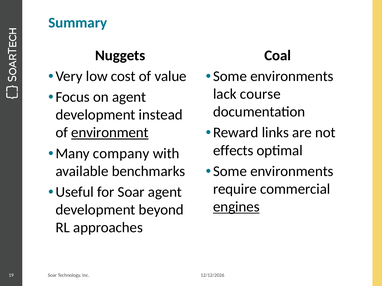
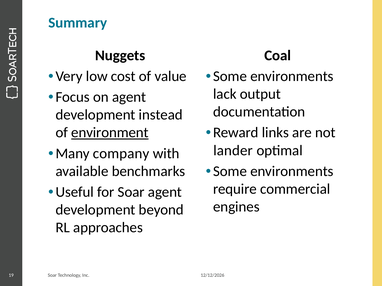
course: course -> output (260, 94)
effects: effects -> lander (233, 151)
engines underline: present -> none (236, 207)
